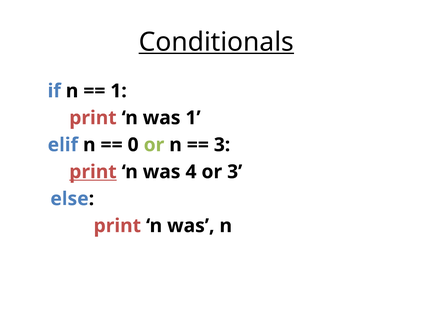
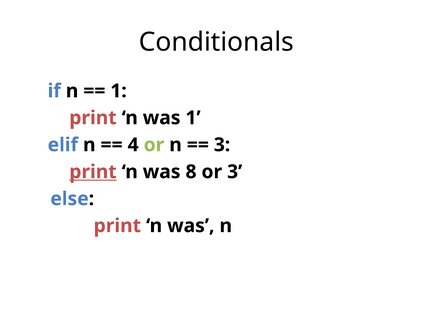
Conditionals underline: present -> none (216, 42)
0: 0 -> 4 (133, 145)
4: 4 -> 8 (191, 172)
